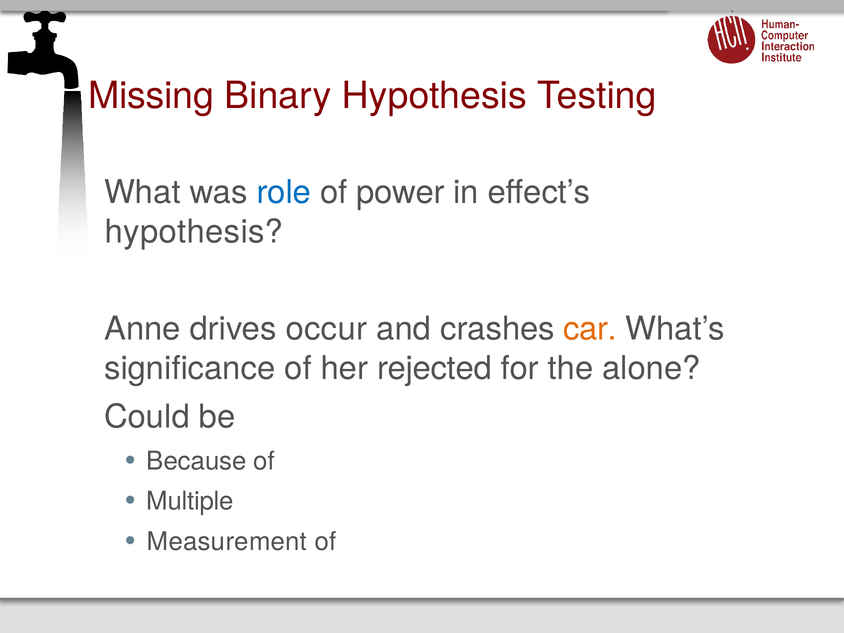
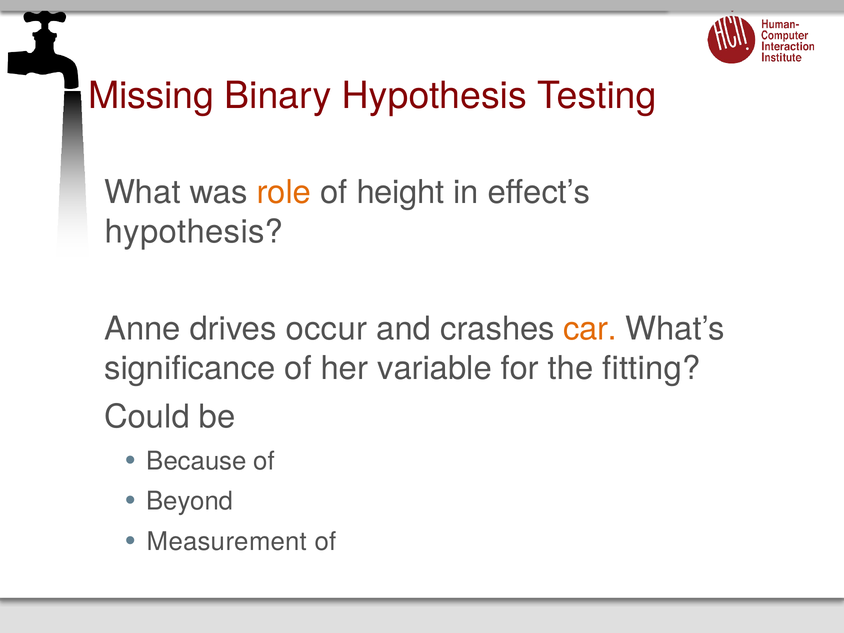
role colour: blue -> orange (284, 192)
power: power -> height (400, 192)
rejected: rejected -> variable (434, 368)
alone: alone -> fitting (651, 368)
Multiple: Multiple -> Beyond (190, 501)
